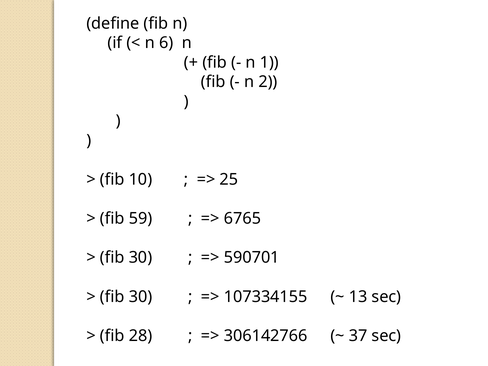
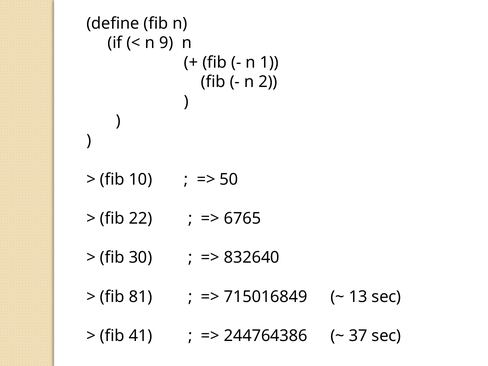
6: 6 -> 9 (166, 43)
25: 25 -> 50 (229, 180)
59: 59 -> 22 (140, 219)
590701: 590701 -> 832640 (252, 258)
30: 30 -> 81 (140, 297)
107334155: 107334155 -> 715016849 (266, 297)
28: 28 -> 41 (140, 336)
306142766: 306142766 -> 244764386 (266, 336)
